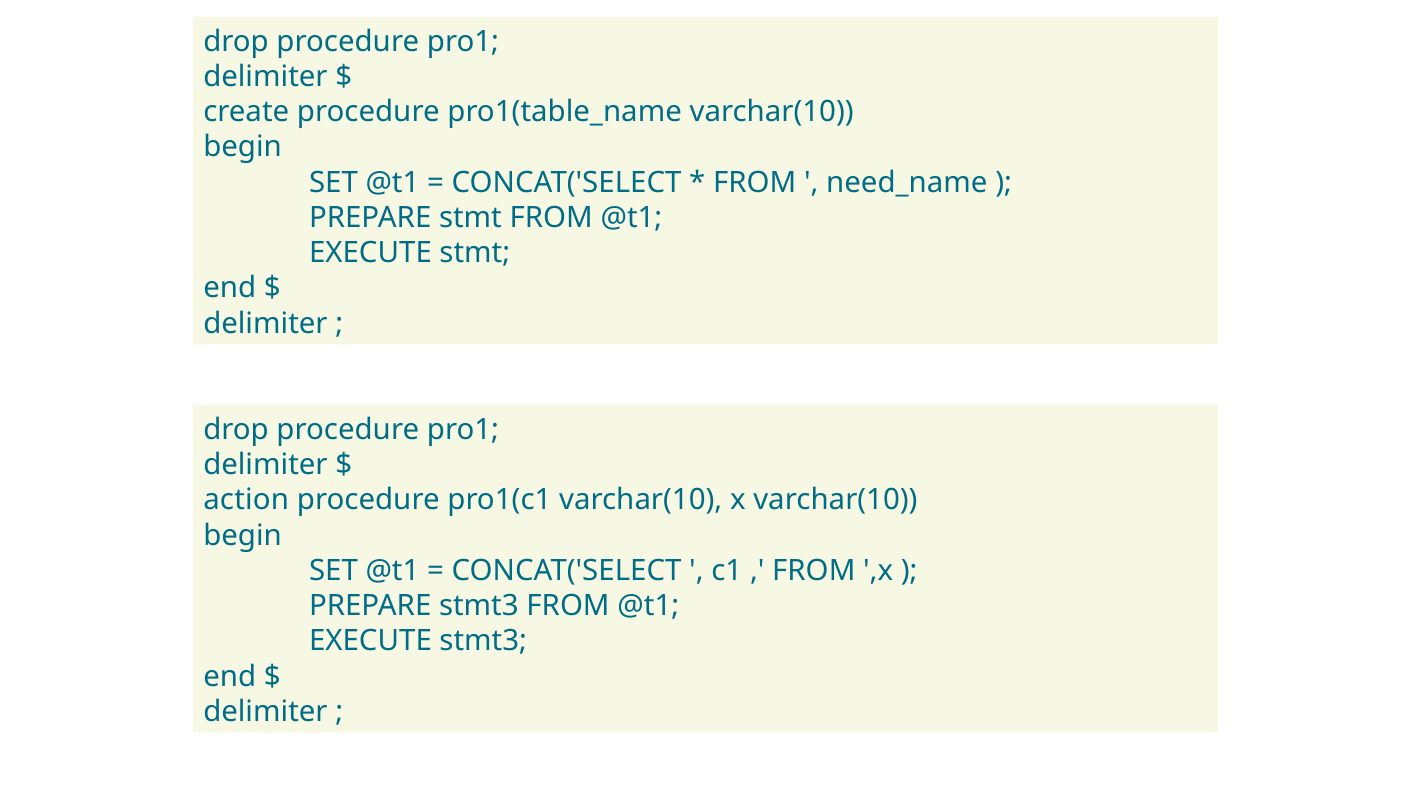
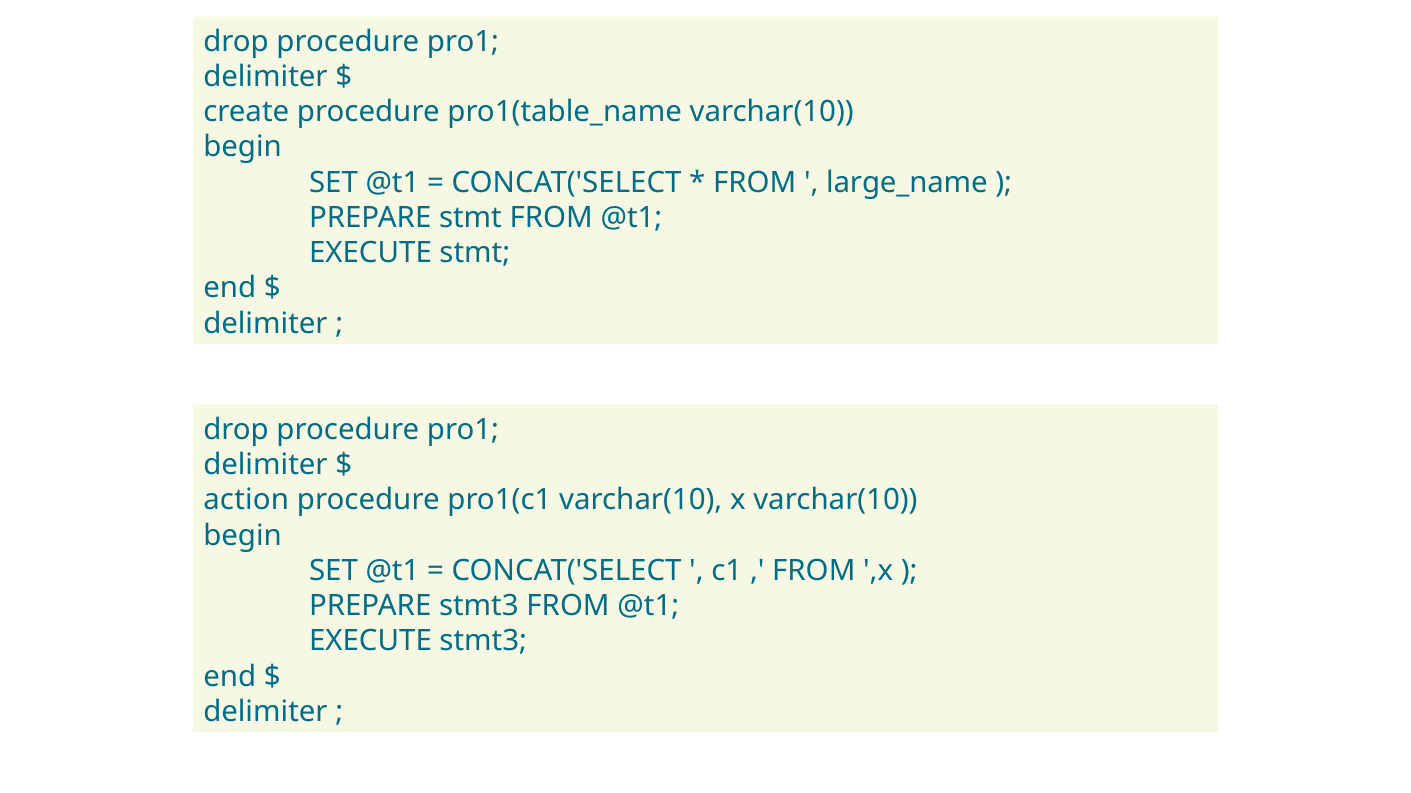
need_name: need_name -> large_name (907, 183)
